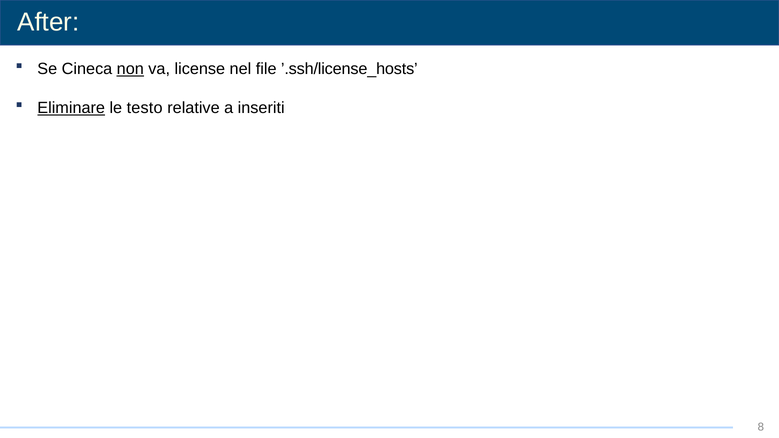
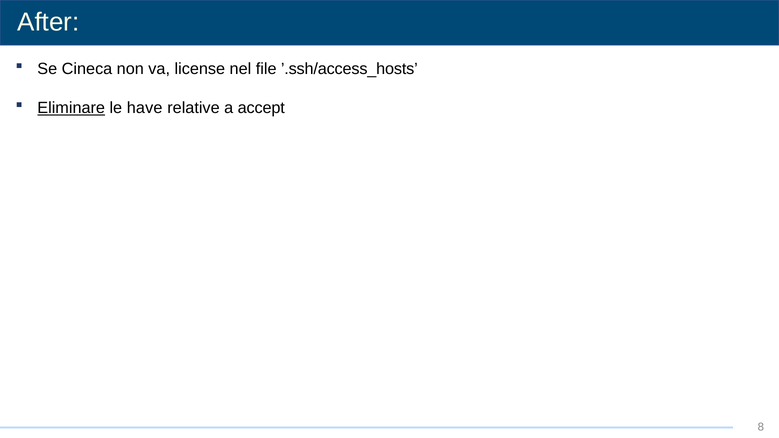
non underline: present -> none (130, 69)
’.ssh/license_hosts: ’.ssh/license_hosts -> ’.ssh/access_hosts (349, 69)
testo: testo -> have (145, 108)
inseriti: inseriti -> accept (261, 108)
